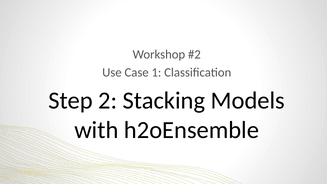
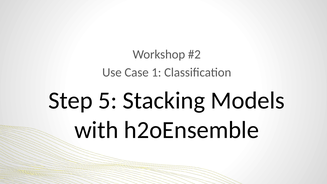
2: 2 -> 5 (108, 100)
